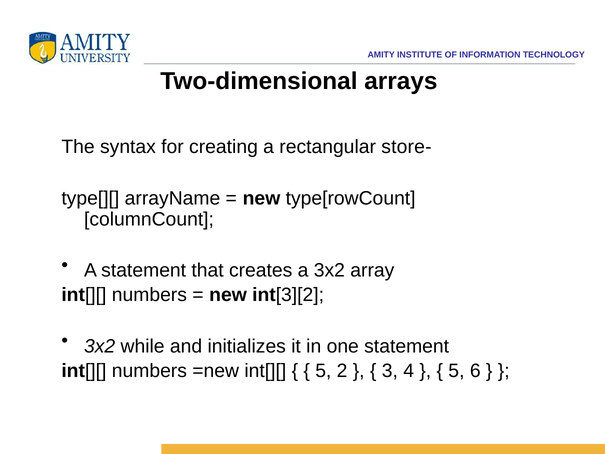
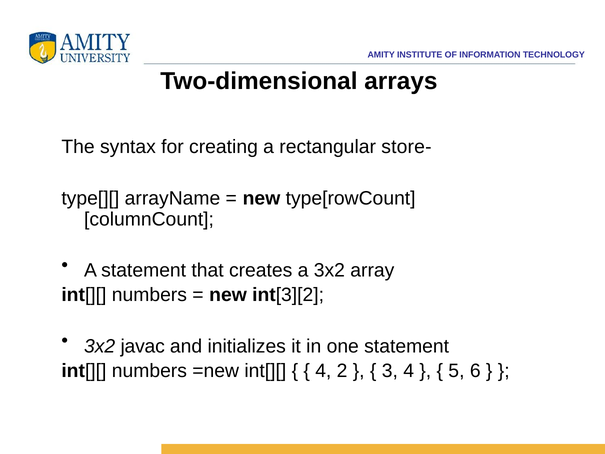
while: while -> javac (143, 346)
5: 5 -> 4 (323, 371)
